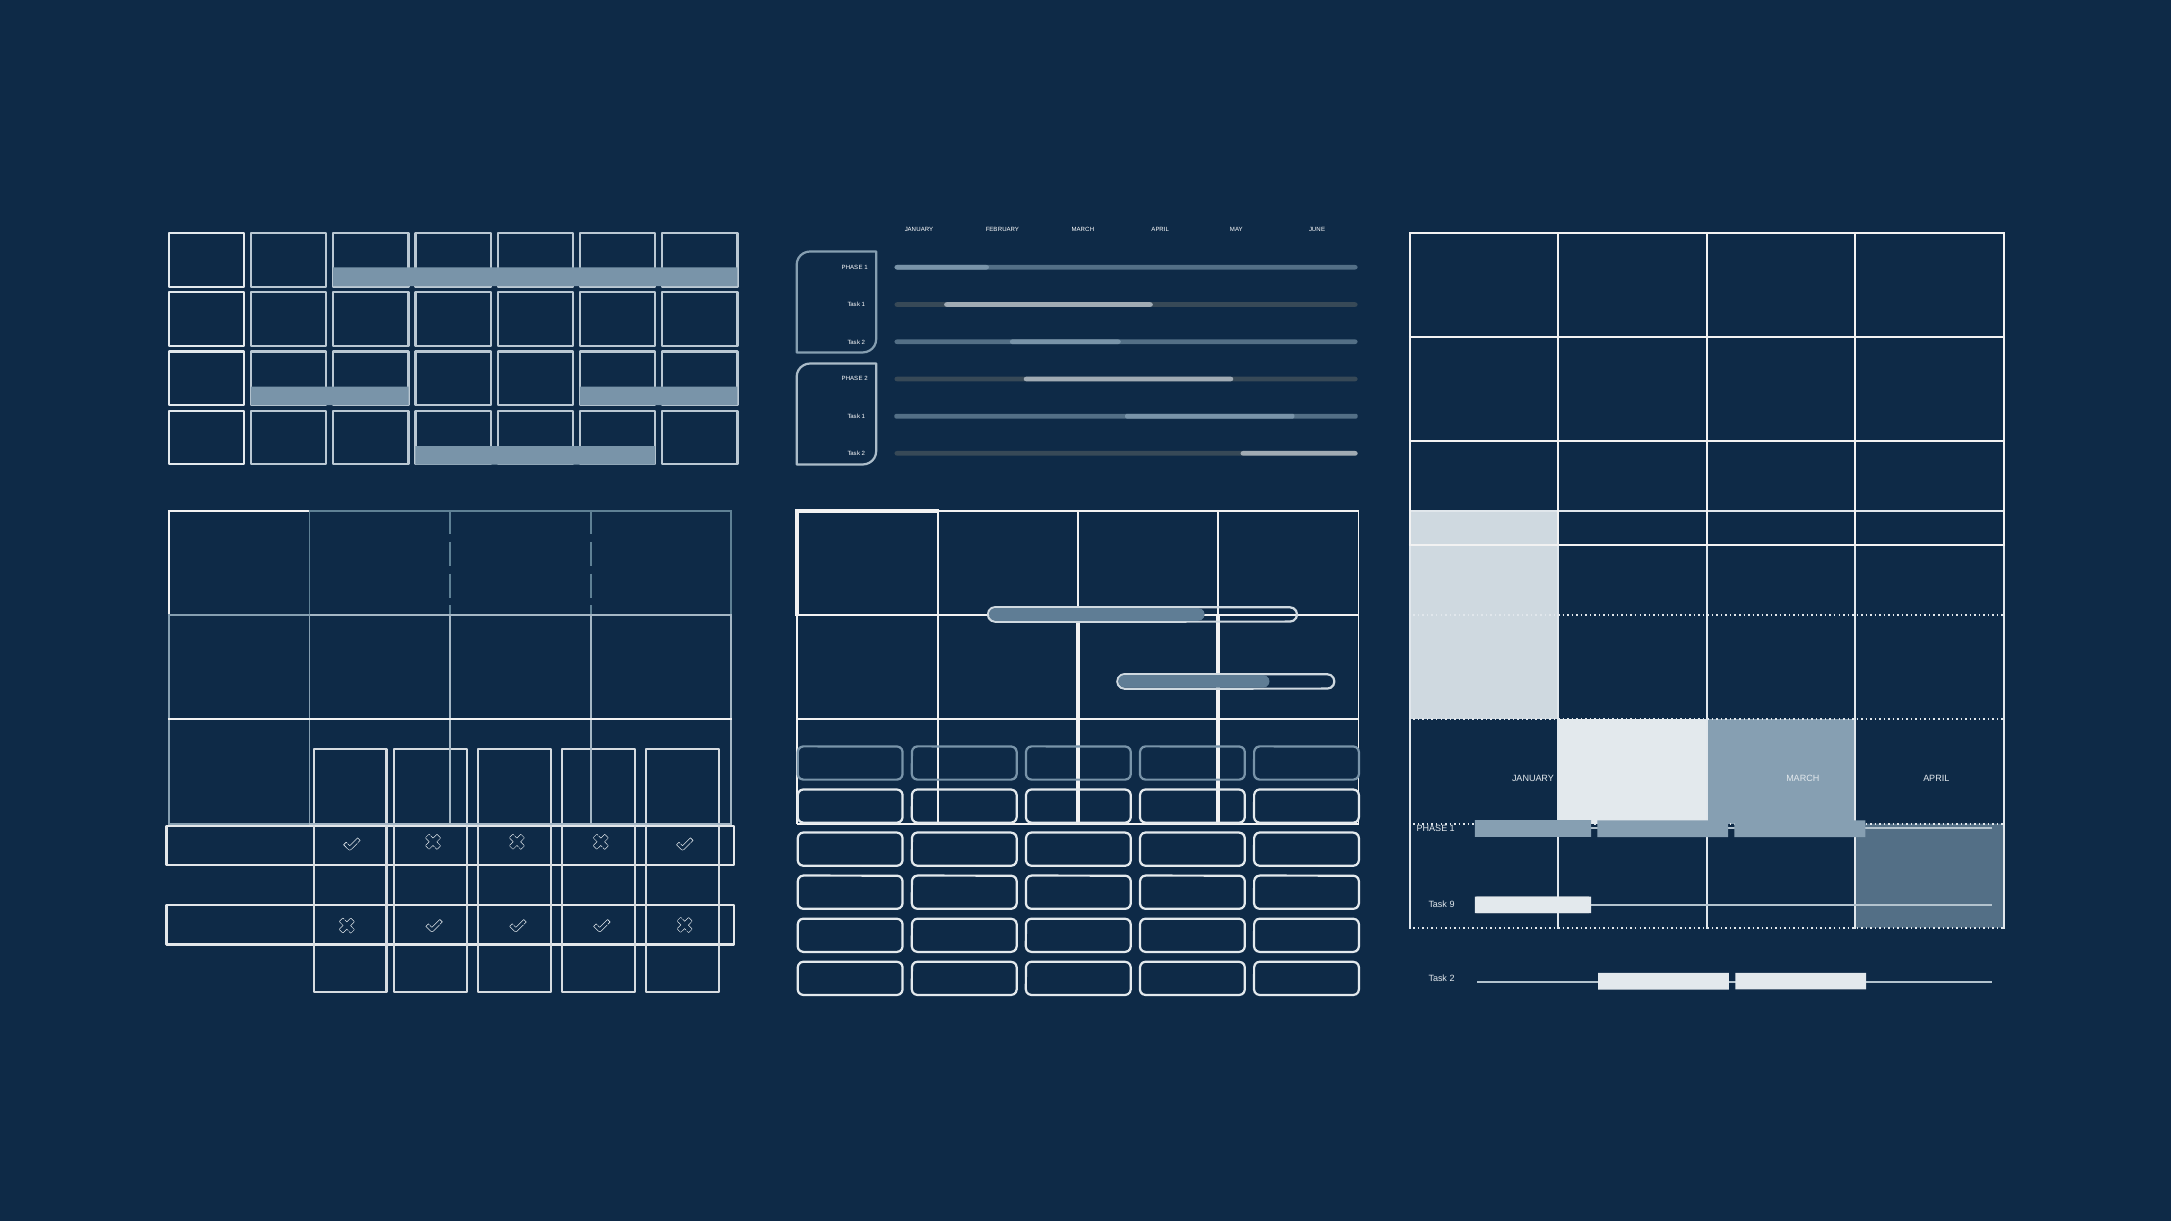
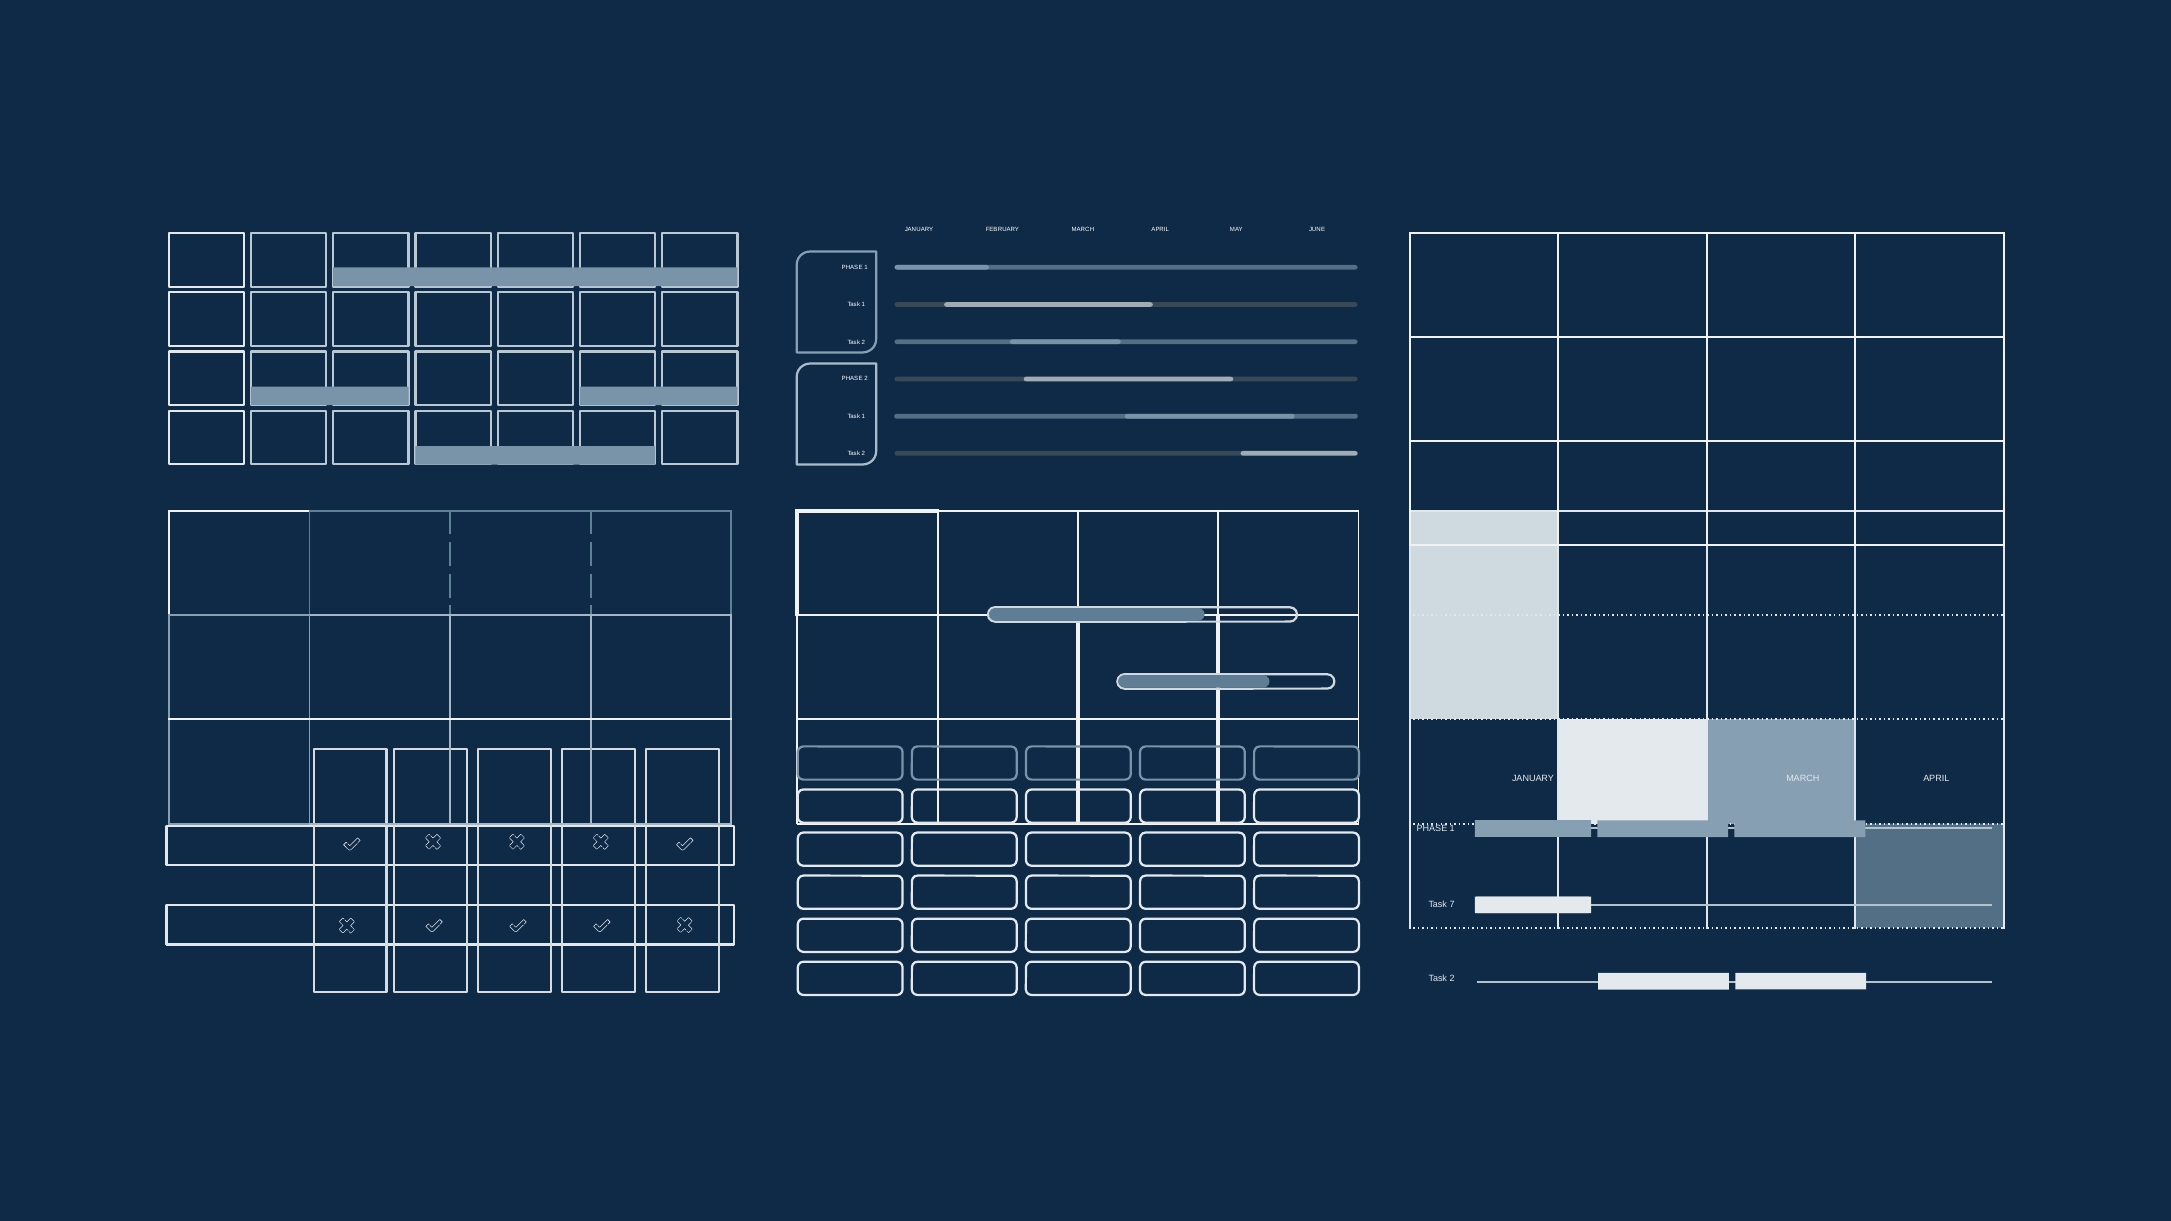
9: 9 -> 7 (1452, 904)
